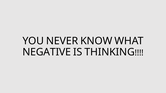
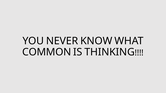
NEGATIVE: NEGATIVE -> COMMON (47, 52)
